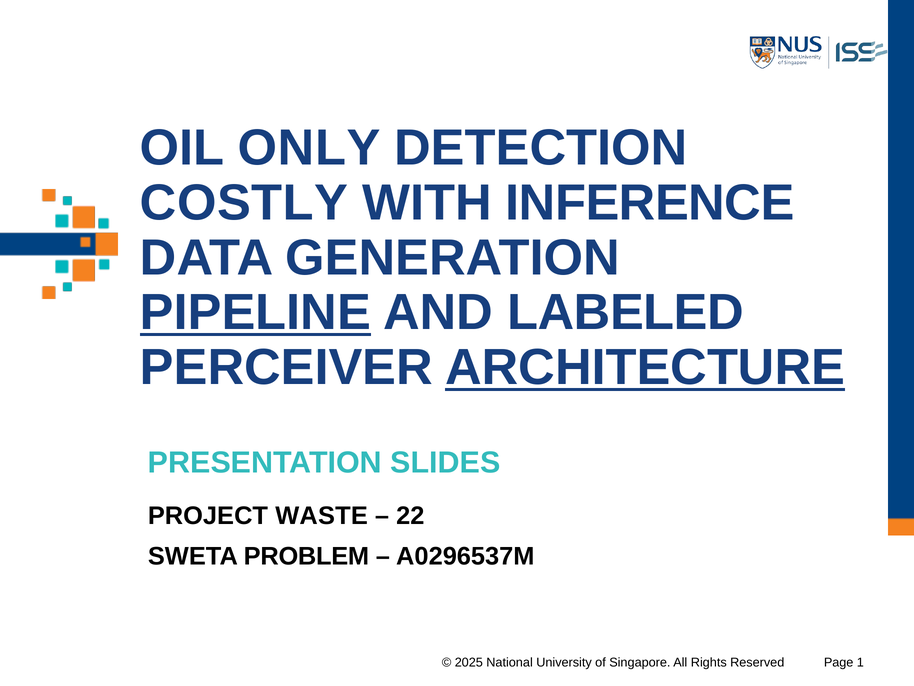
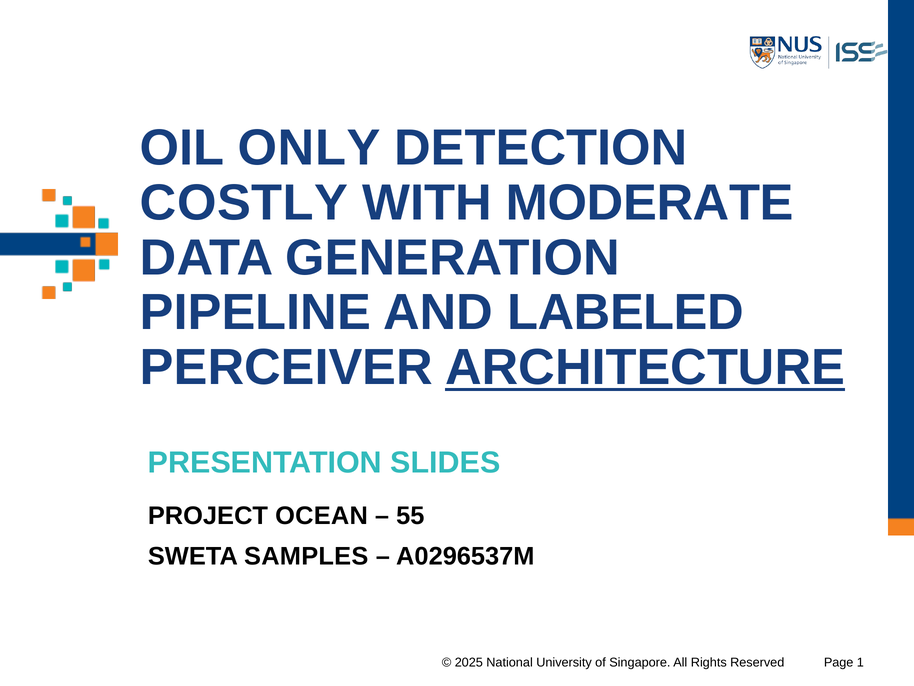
INFERENCE: INFERENCE -> MODERATE (650, 203)
PIPELINE underline: present -> none (255, 312)
WASTE: WASTE -> OCEAN (322, 516)
22: 22 -> 55 (410, 516)
PROBLEM: PROBLEM -> SAMPLES (306, 556)
